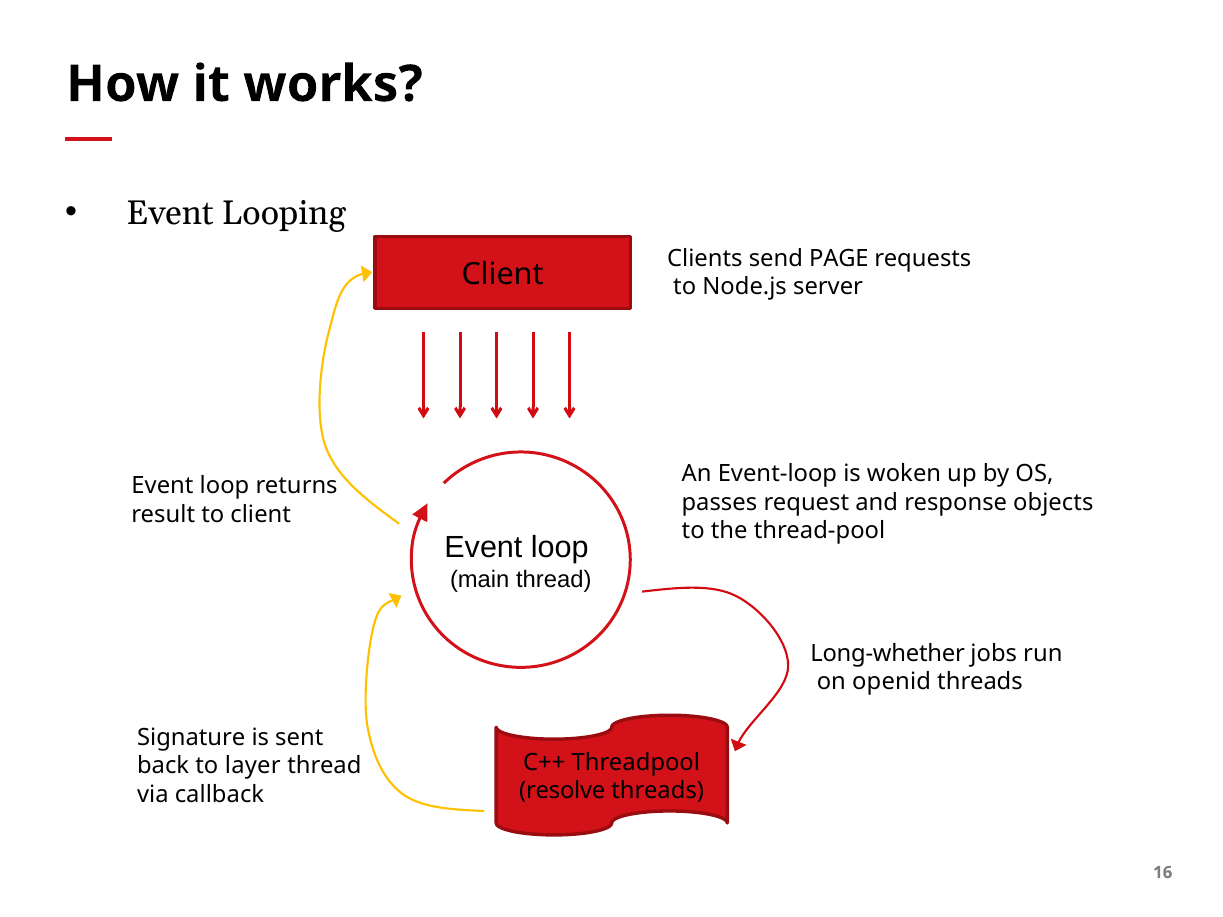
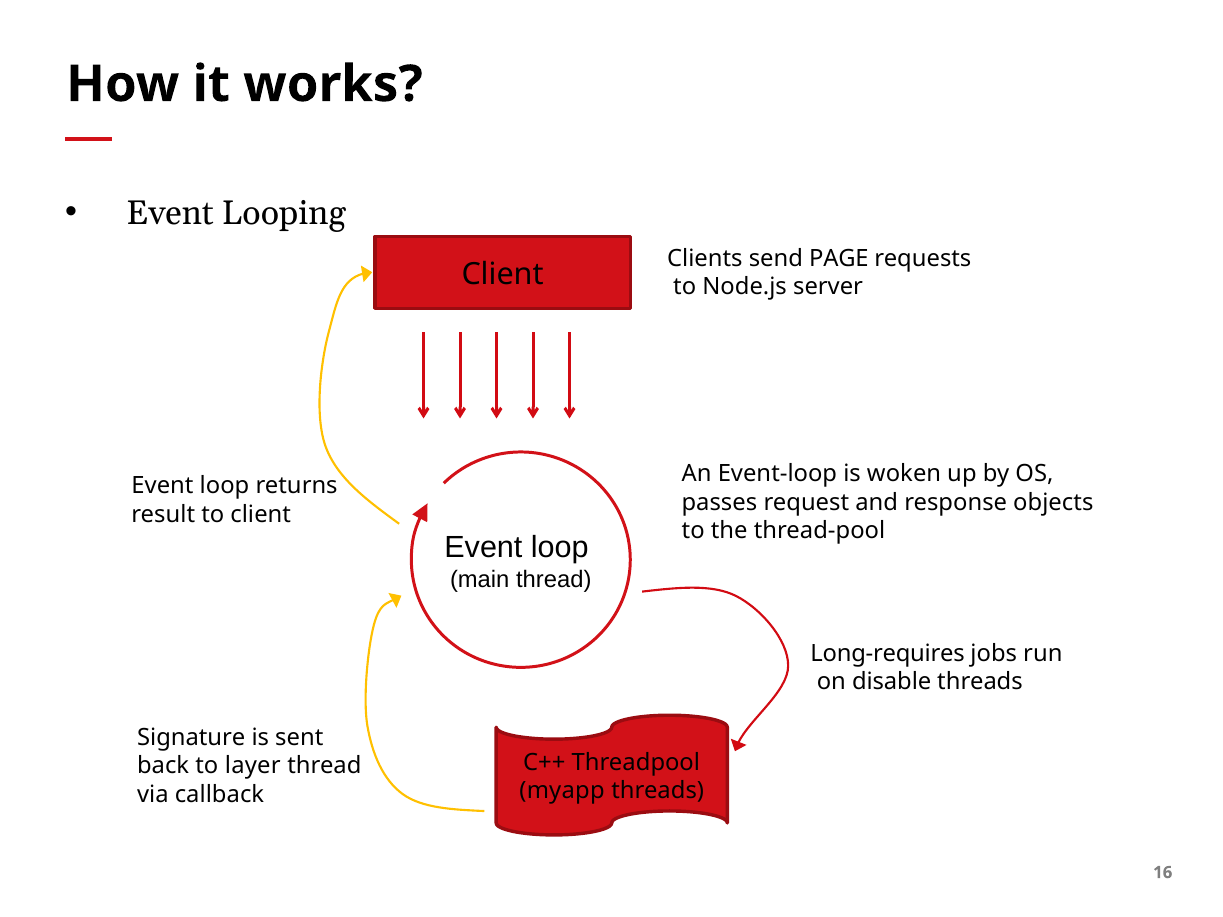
Long-whether: Long-whether -> Long-requires (888, 654)
openid: openid -> disable (892, 682)
resolve: resolve -> myapp (562, 791)
